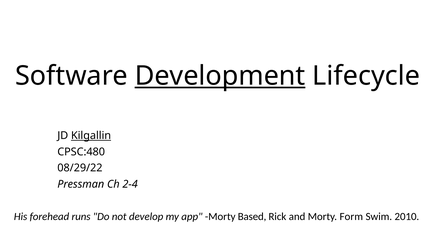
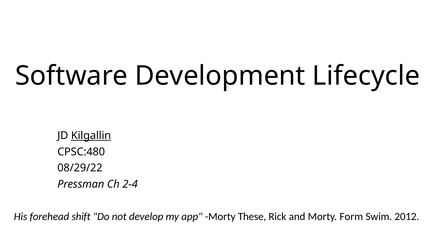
Development underline: present -> none (220, 76)
runs: runs -> shift (81, 216)
Based: Based -> These (252, 216)
2010: 2010 -> 2012 (407, 216)
